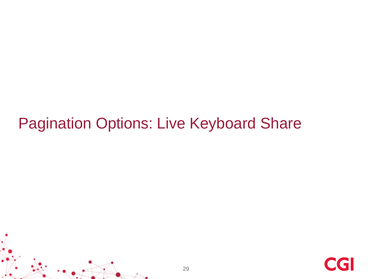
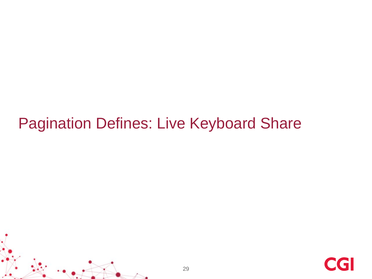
Options: Options -> Defines (124, 123)
